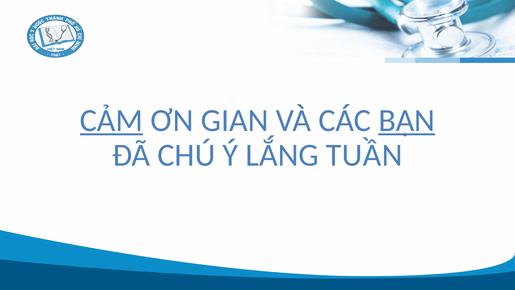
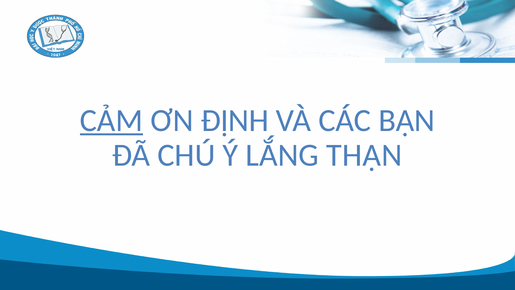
GIAN: GIAN -> ĐỊNH (235, 120)
BẠN underline: present -> none (407, 120)
TUẦN: TUẦN -> THẬN (364, 155)
